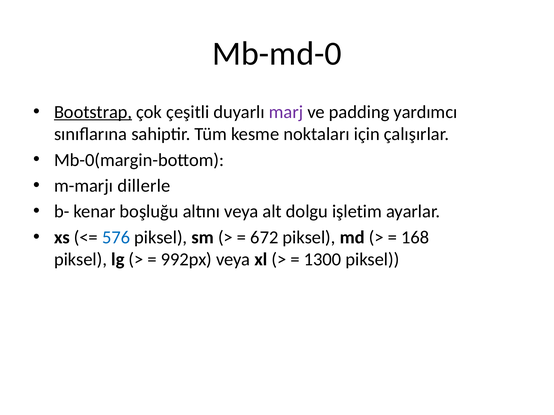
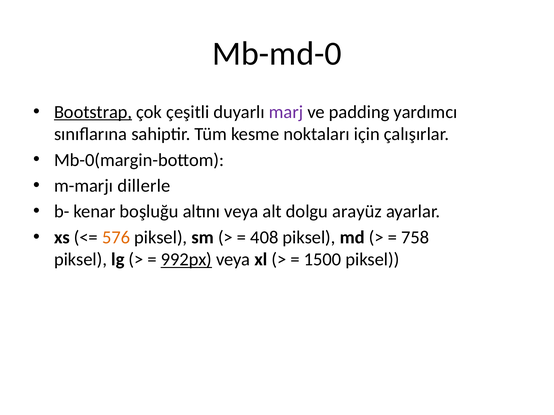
işletim: işletim -> arayüz (357, 212)
576 colour: blue -> orange (116, 238)
672: 672 -> 408 (264, 238)
168: 168 -> 758 (415, 238)
992px underline: none -> present (186, 260)
1300: 1300 -> 1500 (323, 260)
